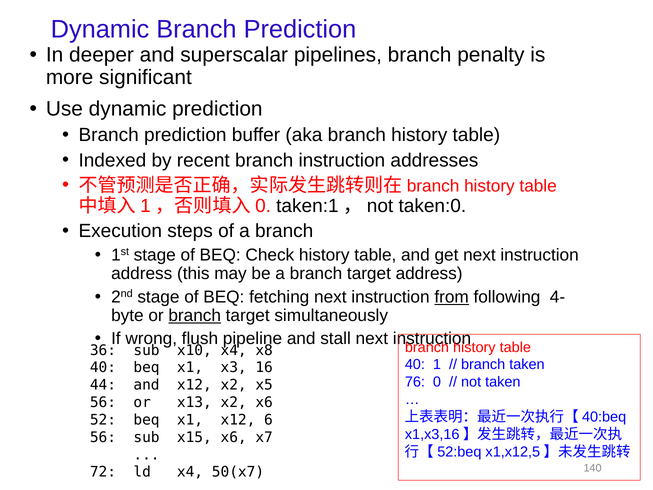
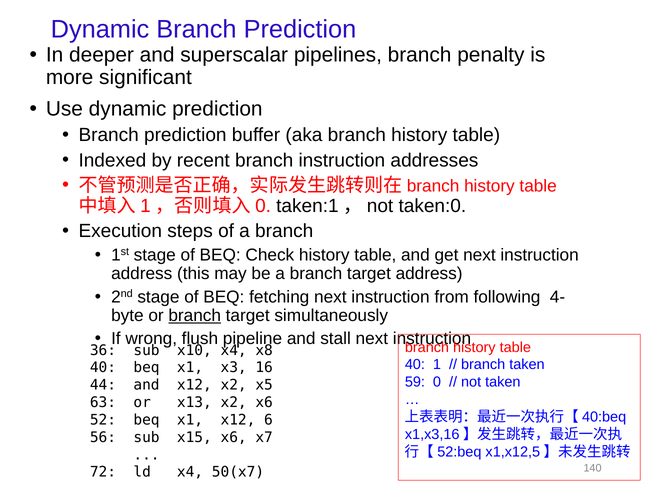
from underline: present -> none (452, 297)
76: 76 -> 59 (415, 382)
56: 56 -> 63 (103, 402)
